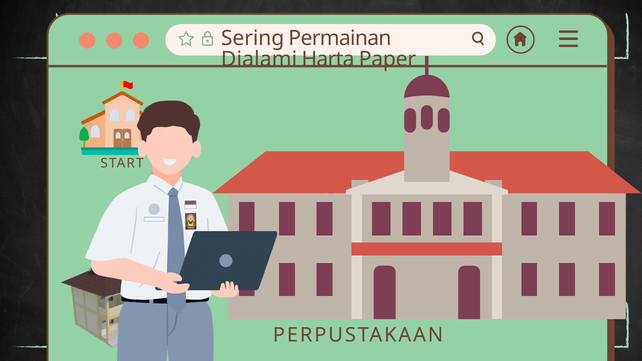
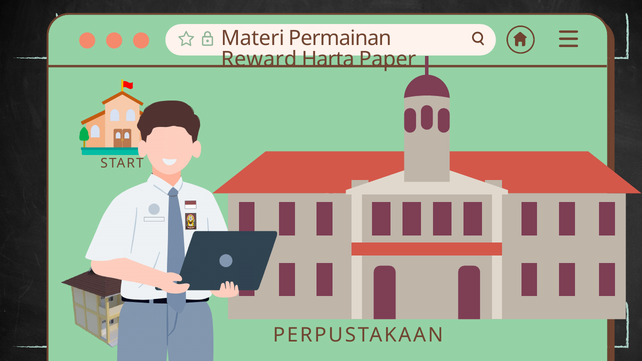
Sering: Sering -> Materi (253, 38)
Dialami: Dialami -> Reward (259, 60)
